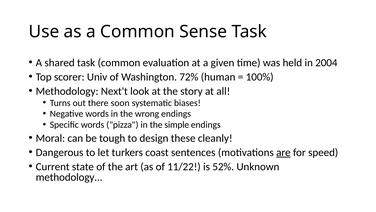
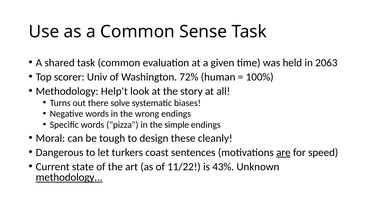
2004: 2004 -> 2063 (326, 63)
Next't: Next't -> Help't (114, 91)
soon: soon -> solve (120, 103)
52%: 52% -> 43% (223, 166)
methodology underline: none -> present (69, 177)
